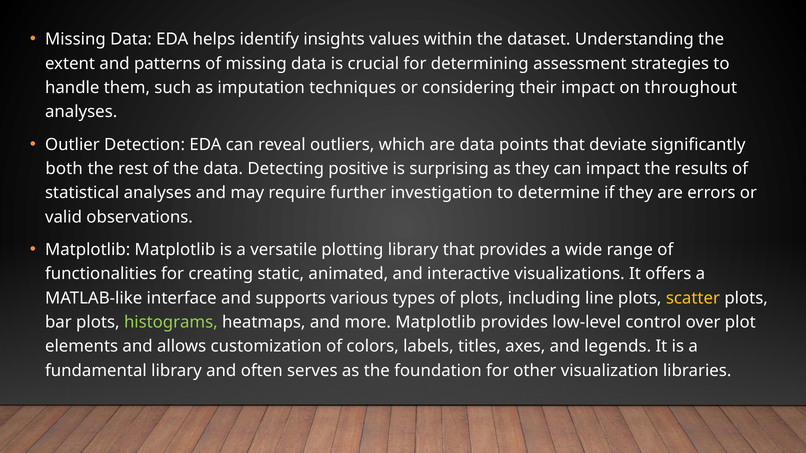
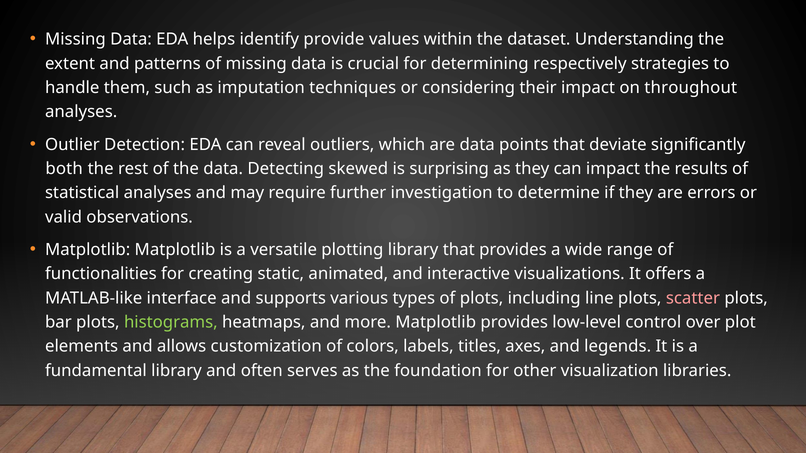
insights: insights -> provide (334, 39)
assessment: assessment -> respectively (580, 64)
positive: positive -> skewed (358, 169)
scatter colour: yellow -> pink (693, 298)
